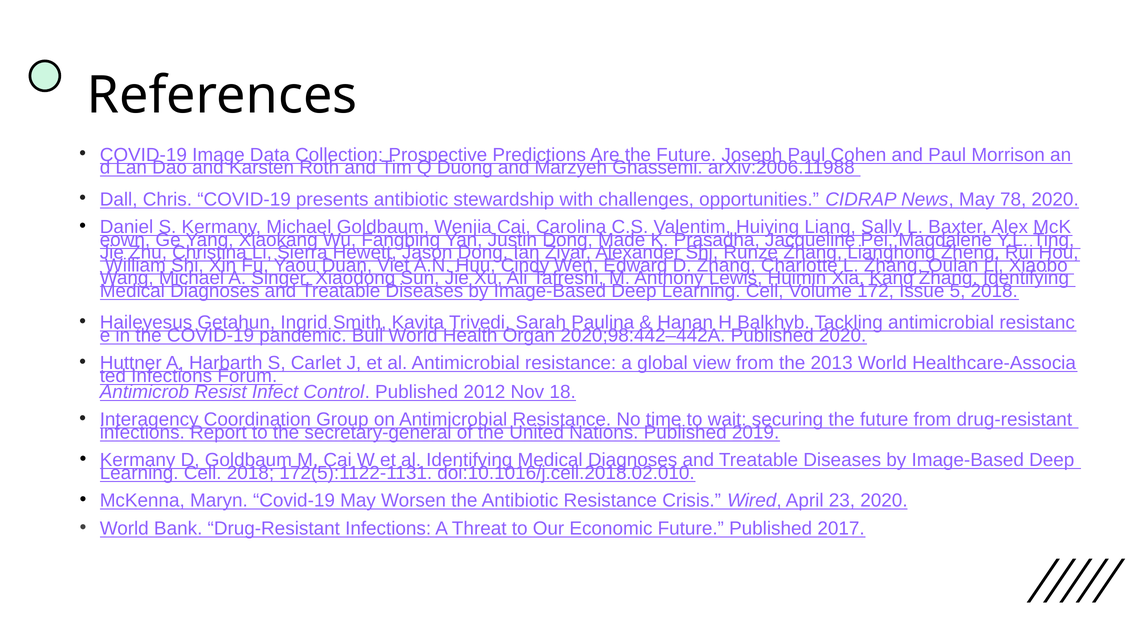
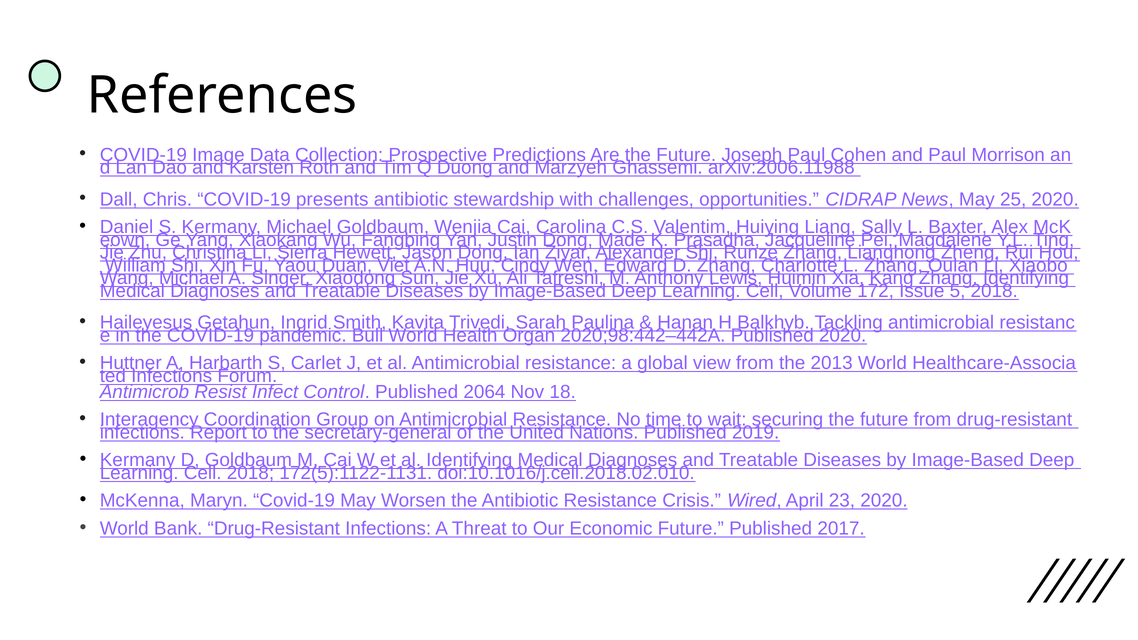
78: 78 -> 25 (1013, 199)
2012: 2012 -> 2064 (484, 392)
